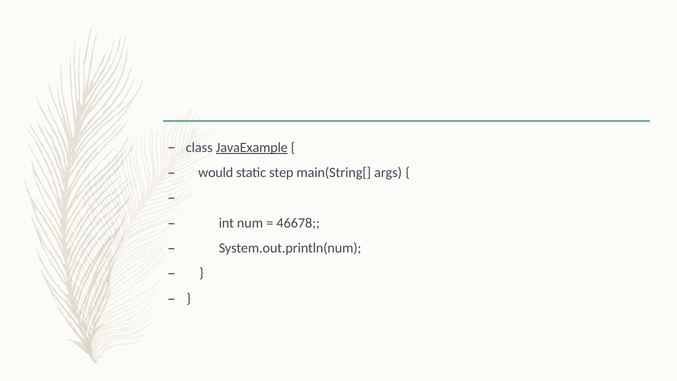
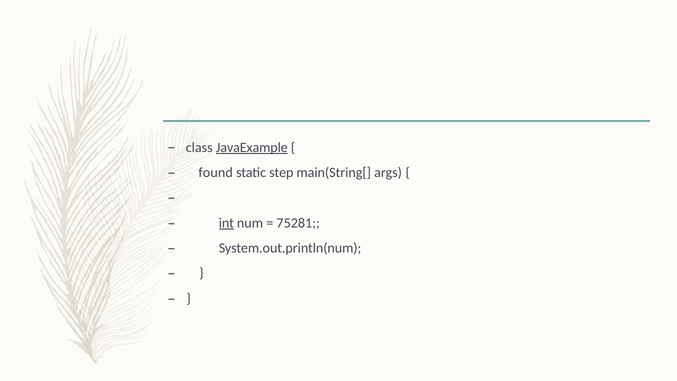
would: would -> found (216, 173)
int underline: none -> present (226, 223)
46678: 46678 -> 75281 (298, 223)
